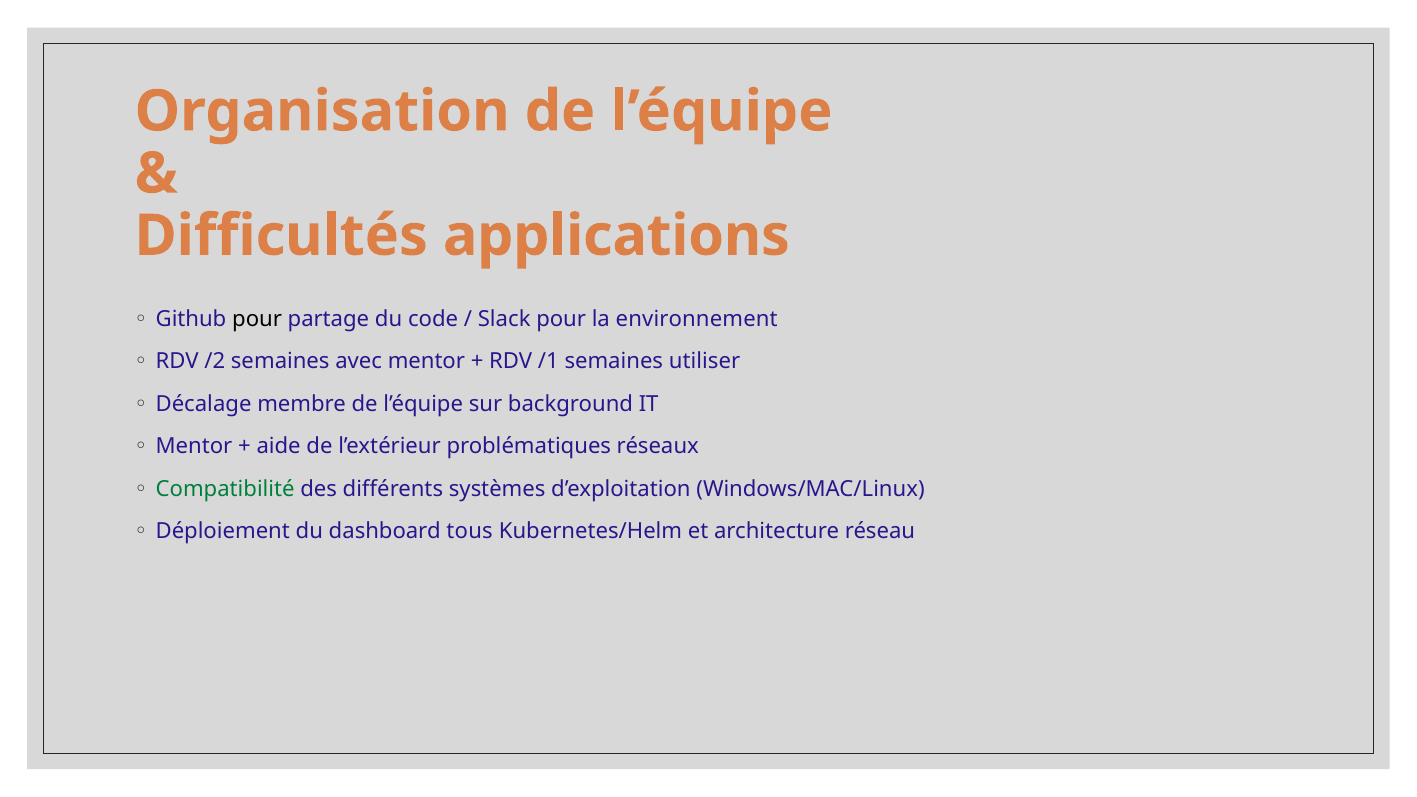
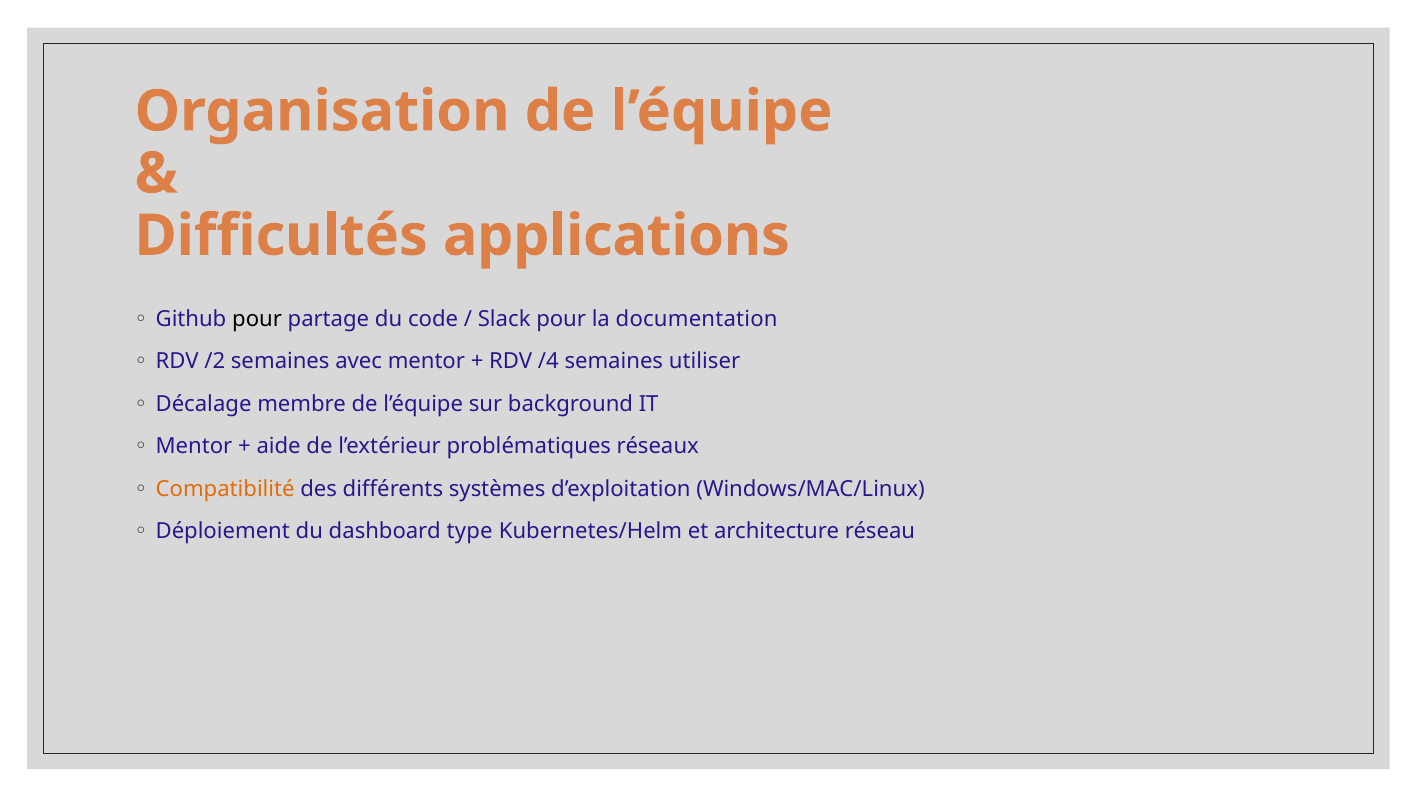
environnement: environnement -> documentation (697, 319)
/1: /1 -> /4 (548, 362)
Compatibilité colour: green -> orange (225, 489)
tous: tous -> type (470, 532)
